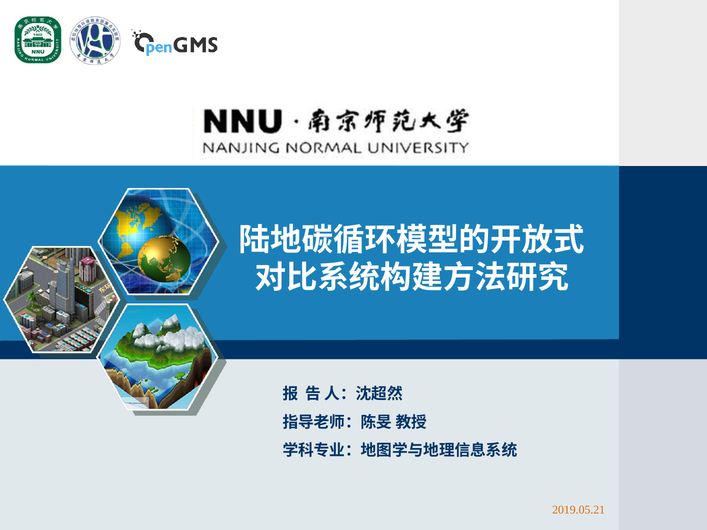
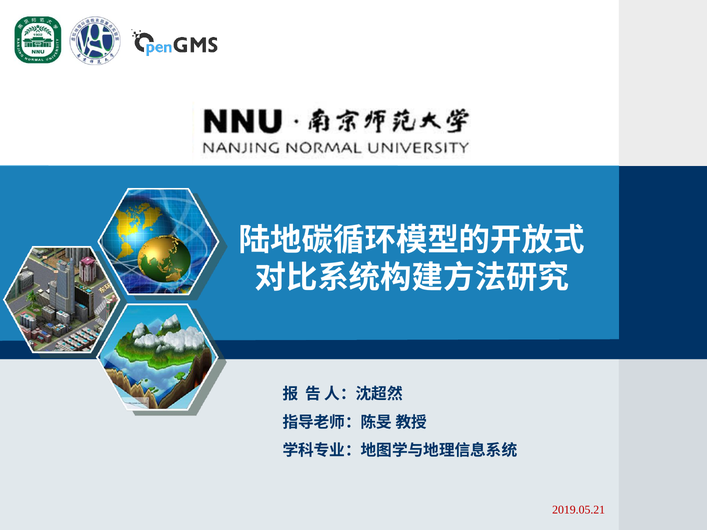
2019.05.21 colour: orange -> red (579, 510)
